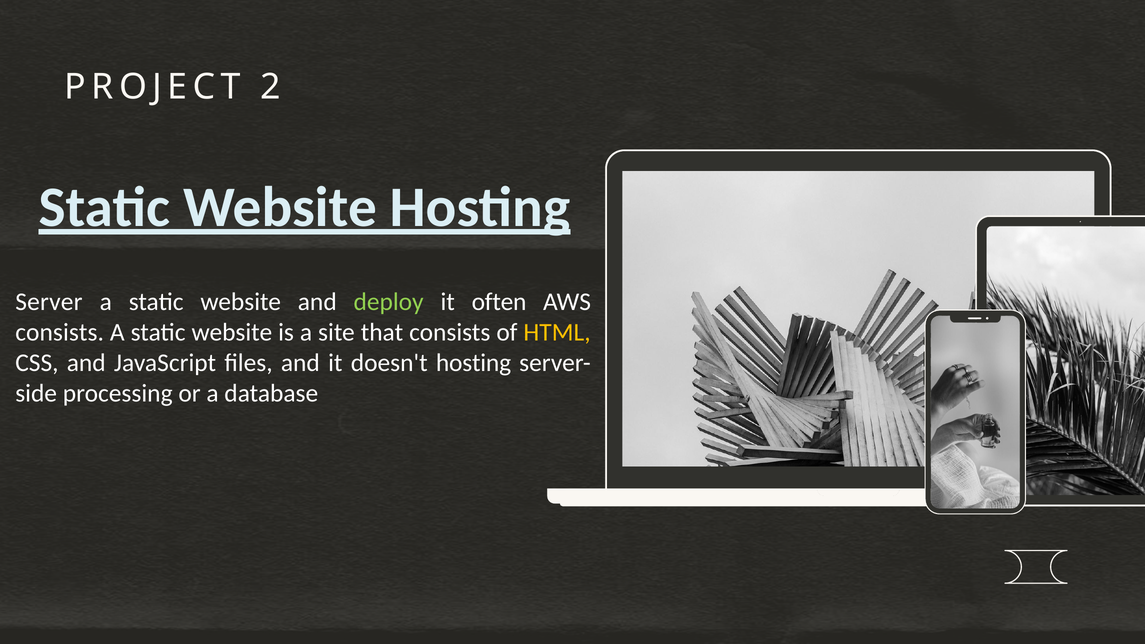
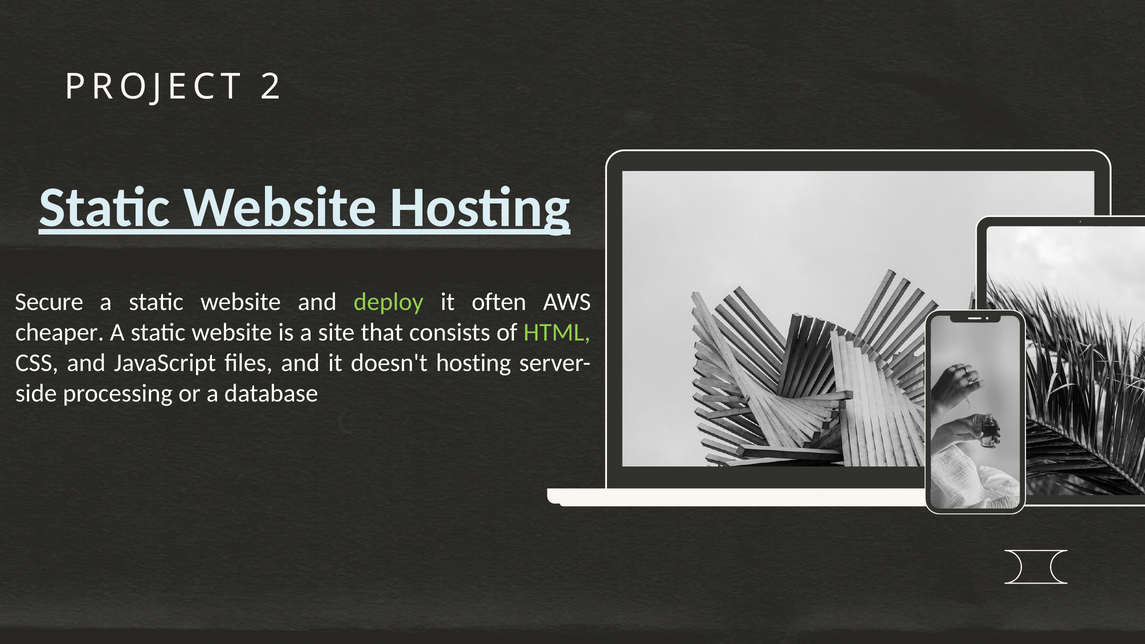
Server: Server -> Secure (49, 302)
consists: consists -> cheaper (60, 332)
HTML colour: yellow -> light green (557, 332)
